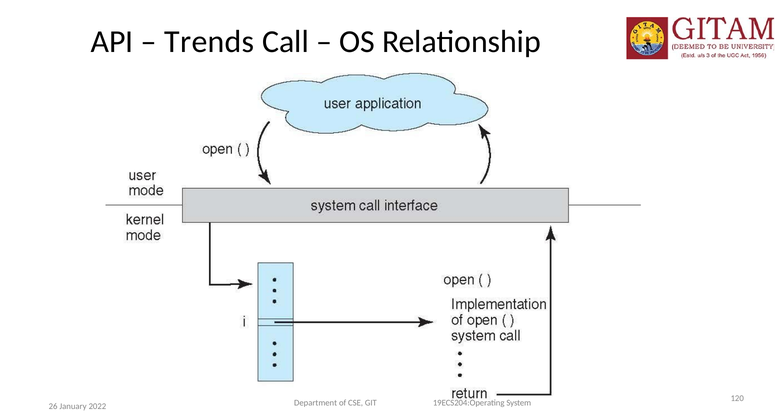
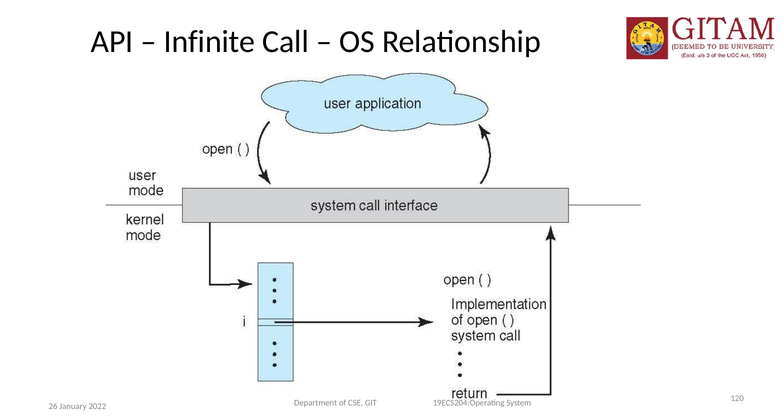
Trends: Trends -> Infinite (210, 42)
